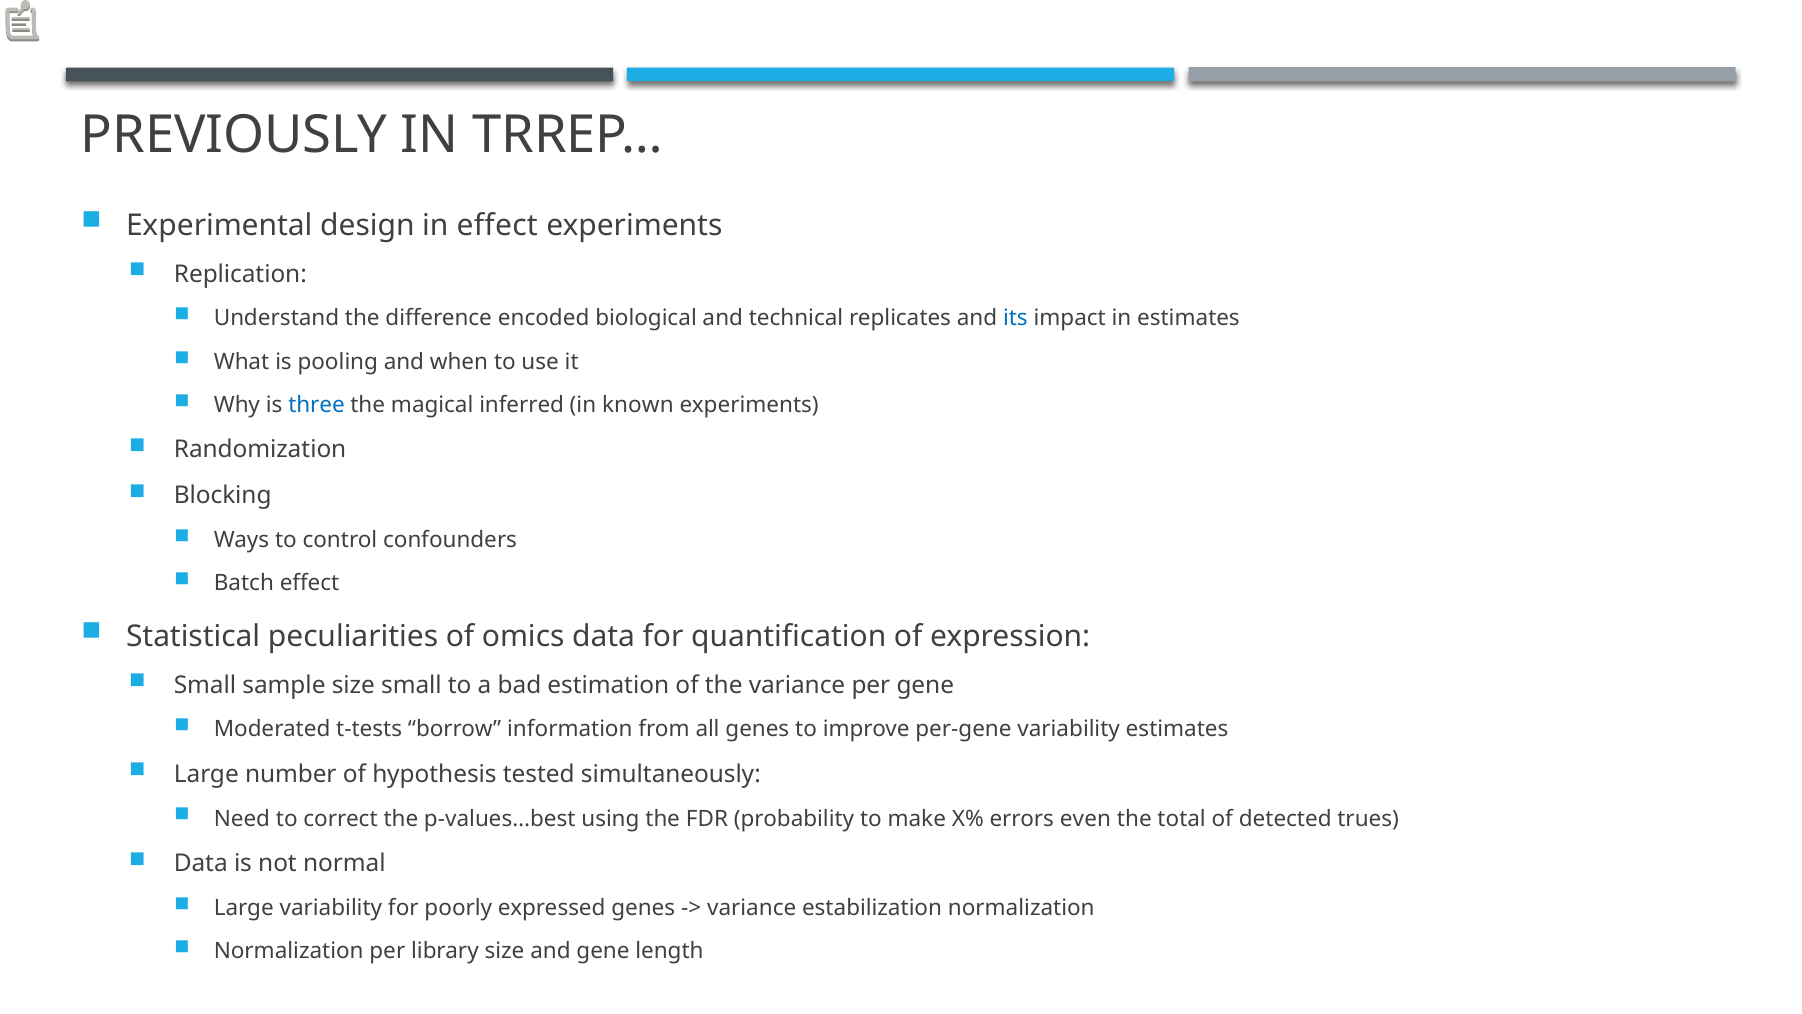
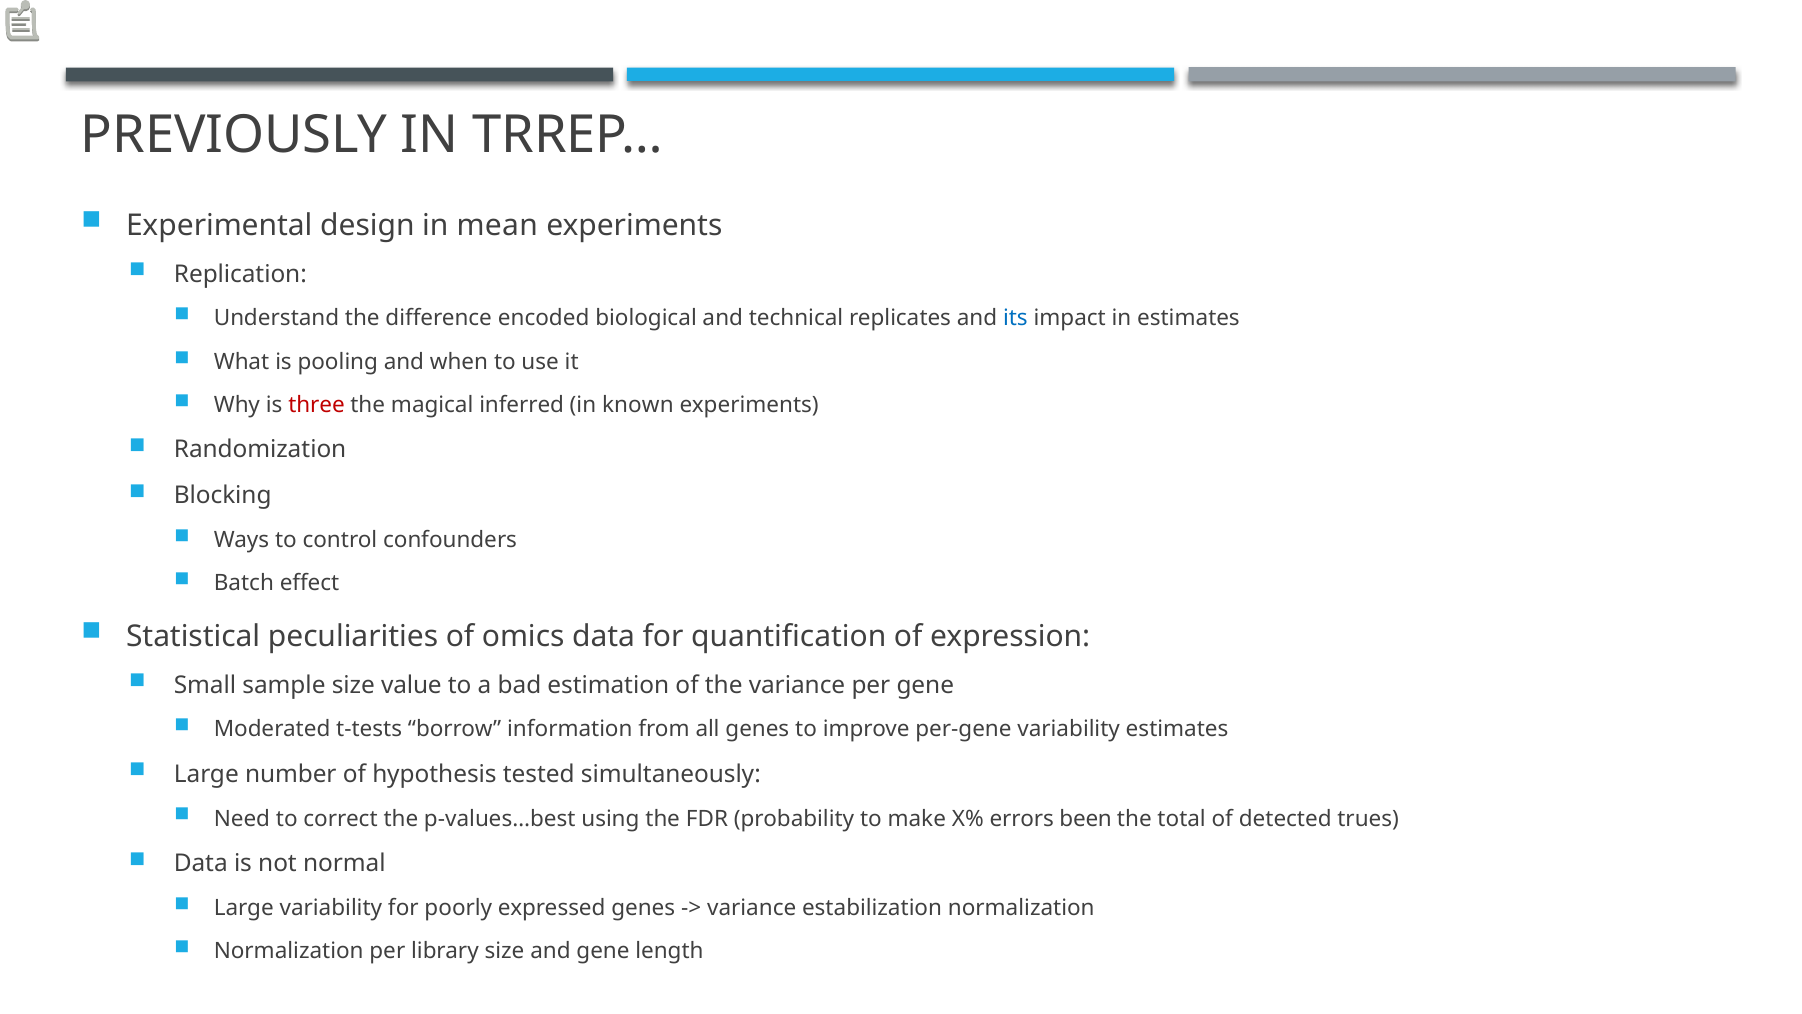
in effect: effect -> mean (497, 225)
three colour: blue -> red (316, 405)
size small: small -> value (411, 685)
even: even -> been (1086, 818)
